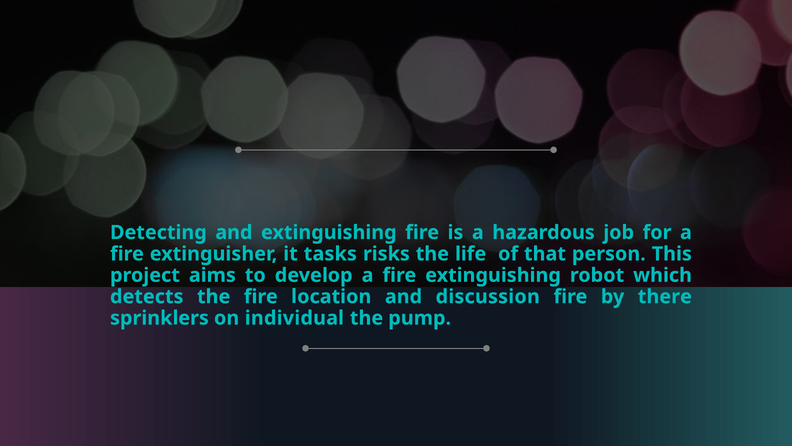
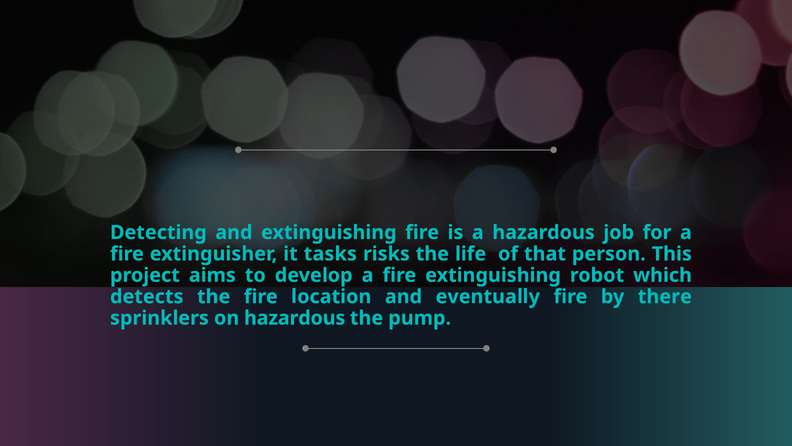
discussion: discussion -> eventually (488, 296)
on individual: individual -> hazardous (295, 318)
